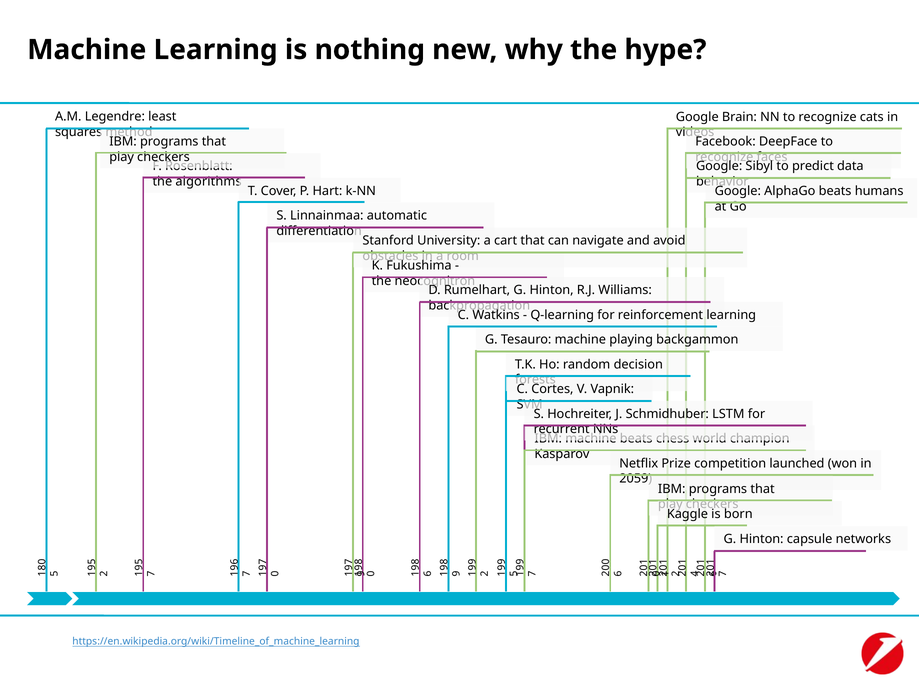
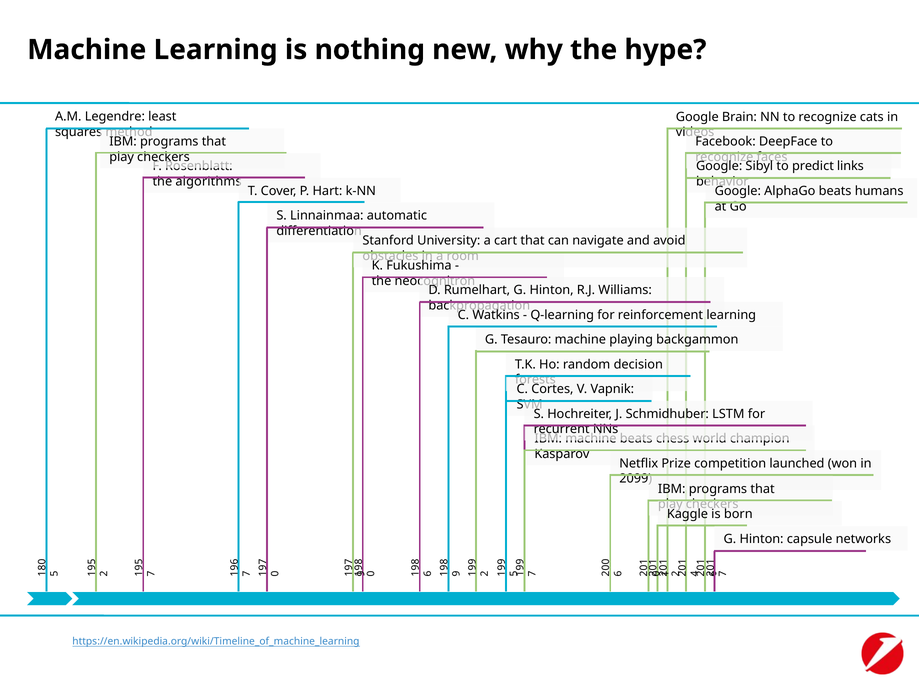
data: data -> links (850, 166)
2059: 2059 -> 2099 (636, 479)
